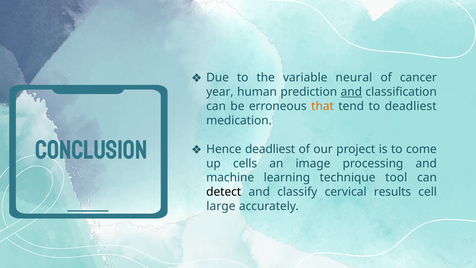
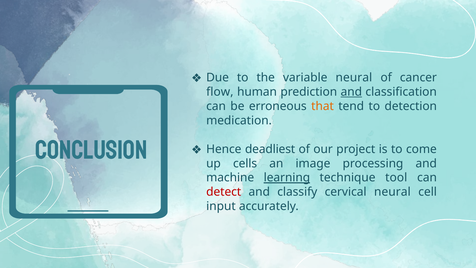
year: year -> flow (220, 92)
to deadliest: deadliest -> detection (411, 106)
learning underline: none -> present (287, 178)
detect colour: black -> red (224, 192)
cervical results: results -> neural (392, 192)
large: large -> input (221, 206)
